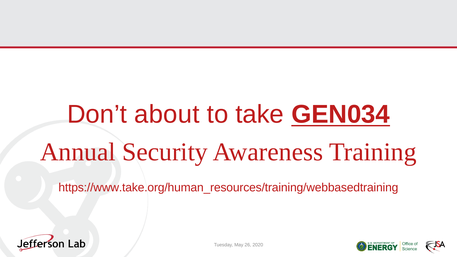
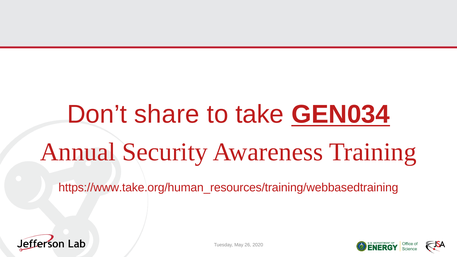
about: about -> share (167, 114)
